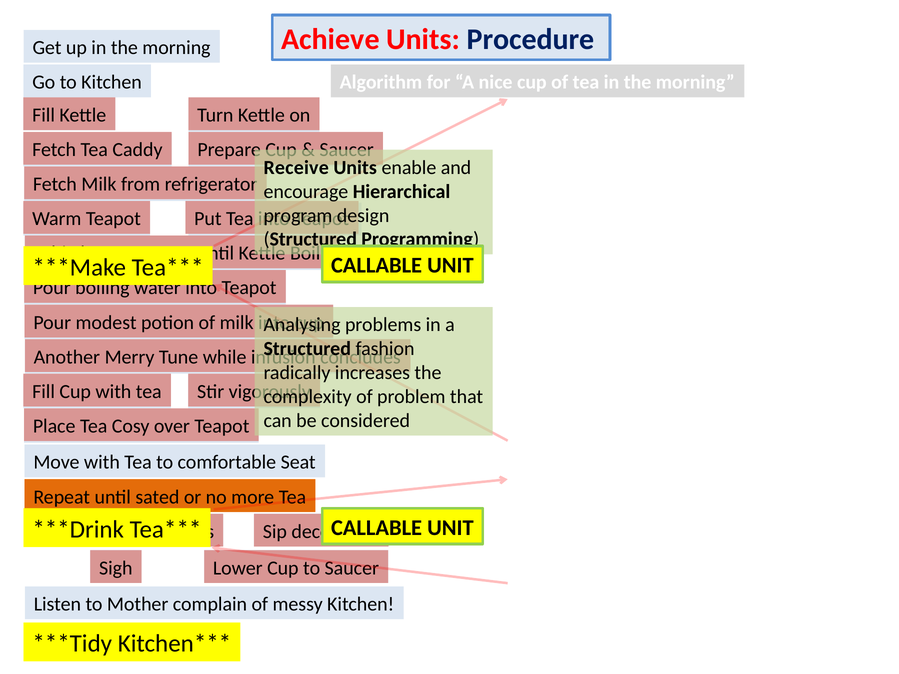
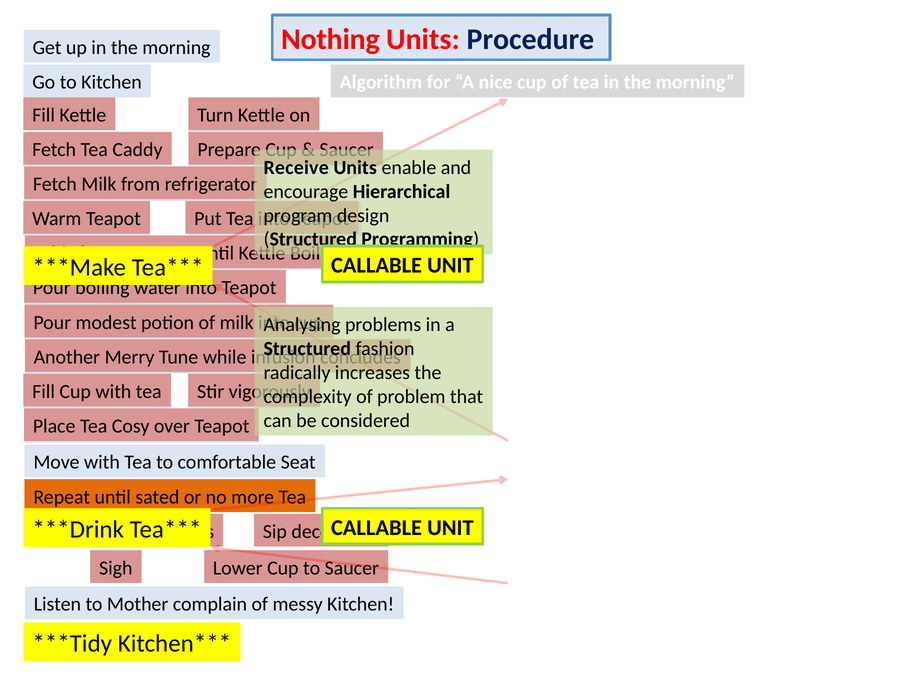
Achieve: Achieve -> Nothing (330, 39)
